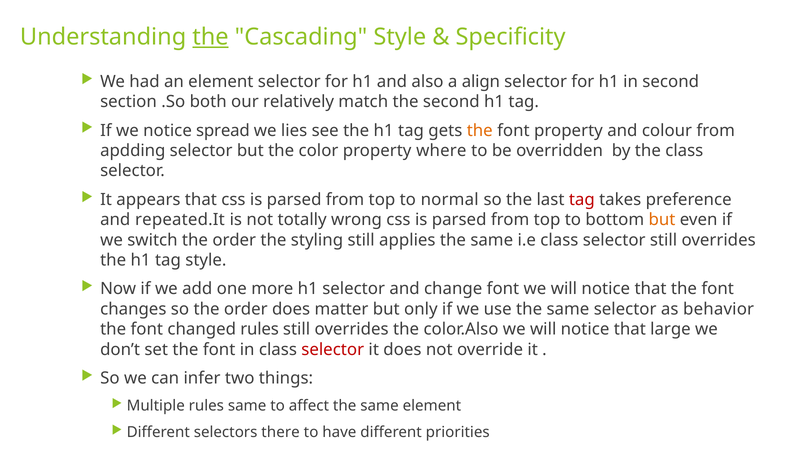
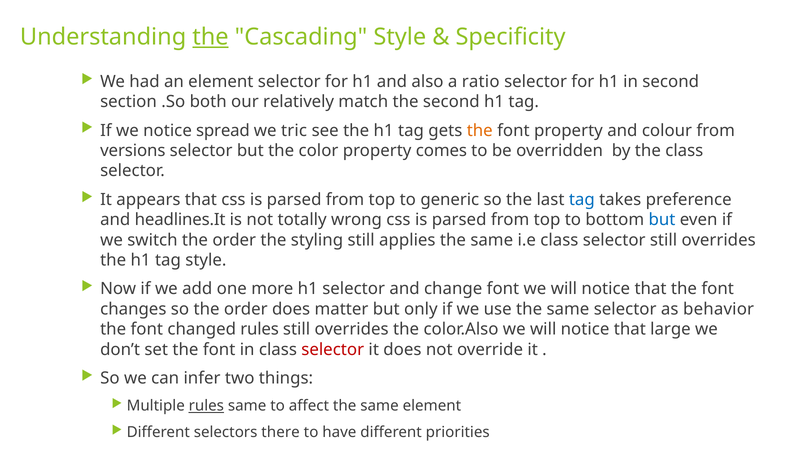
align: align -> ratio (481, 81)
lies: lies -> tric (294, 130)
apdding: apdding -> versions (133, 151)
where: where -> comes (441, 151)
normal: normal -> generic (450, 199)
tag colour: red -> blue (582, 199)
repeated.It: repeated.It -> headlines.It (180, 220)
but colour: orange -> blue (662, 220)
rules underline: none -> present (206, 405)
